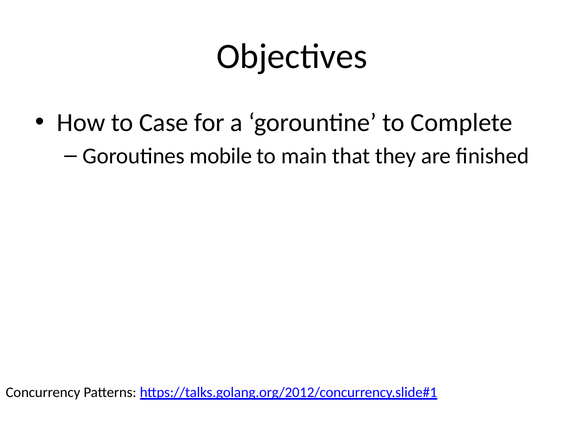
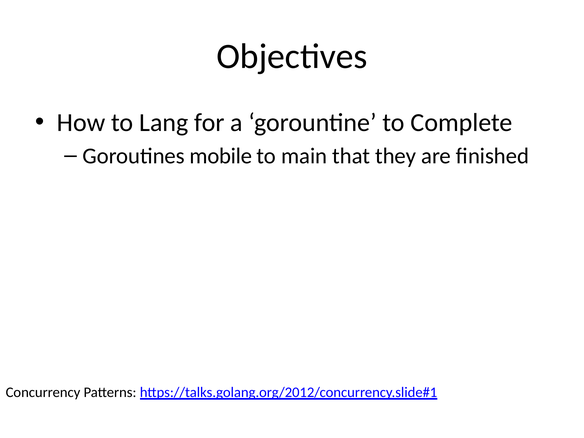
Case: Case -> Lang (164, 123)
